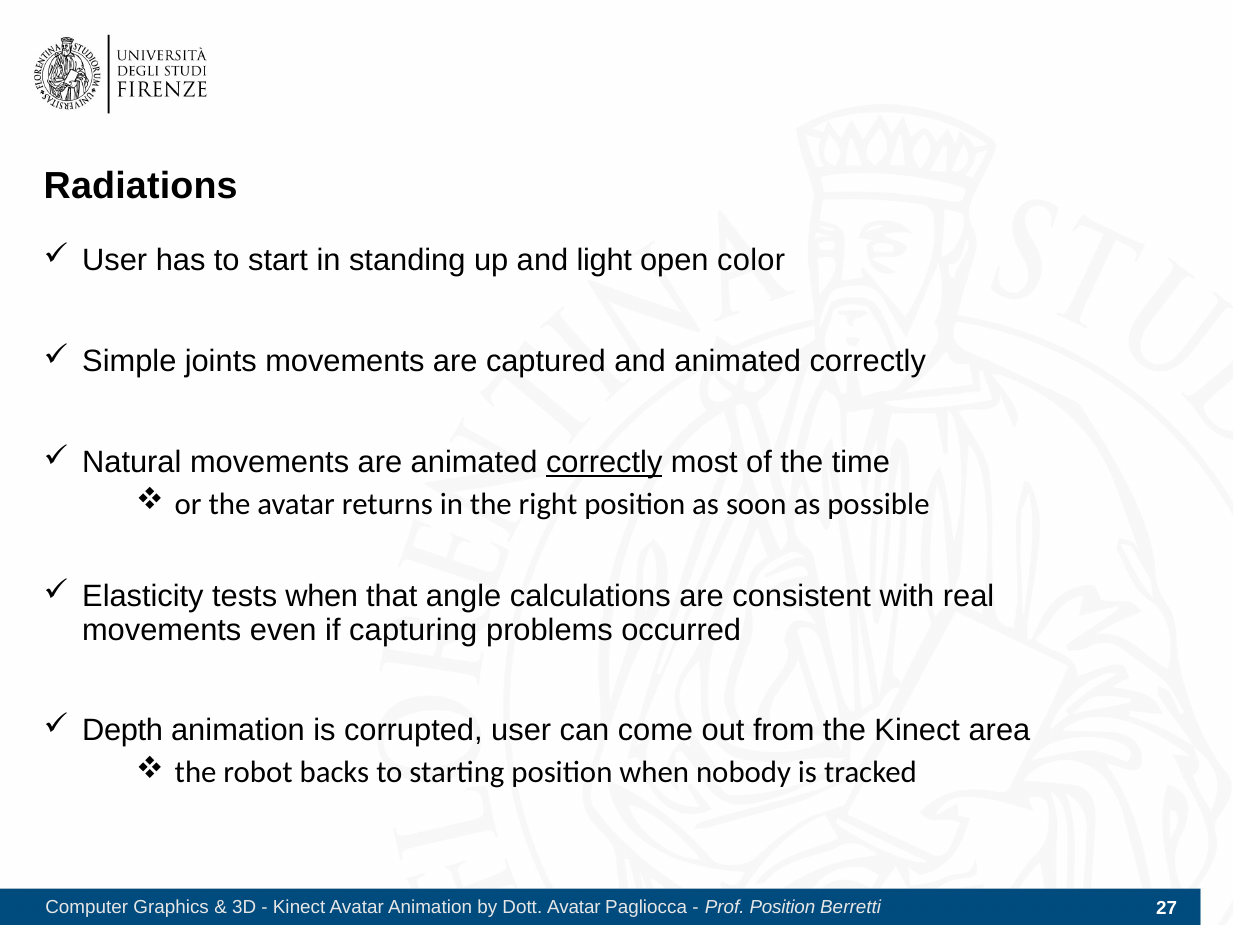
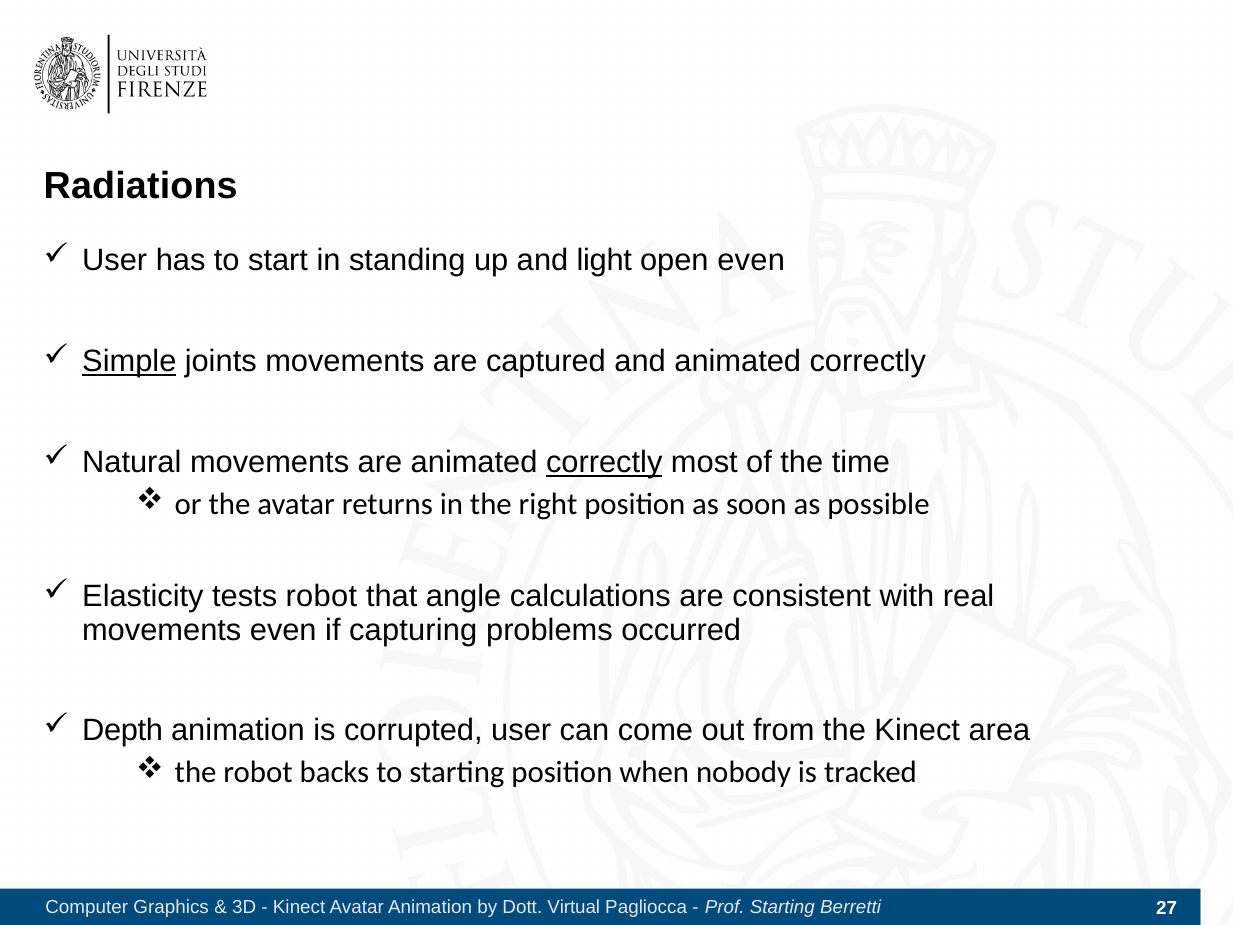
open color: color -> even (751, 261)
Simple underline: none -> present (129, 362)
tests when: when -> robot (321, 596)
Dott Avatar: Avatar -> Virtual (574, 907)
Prof Position: Position -> Starting (782, 907)
